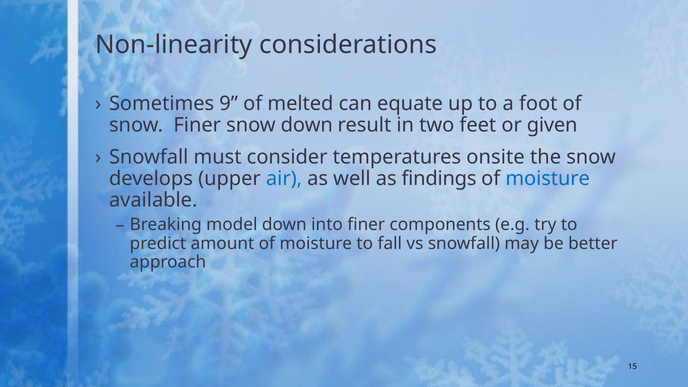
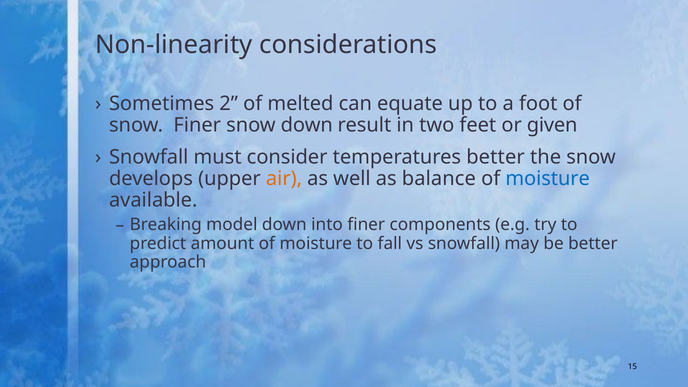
9: 9 -> 2 (229, 104)
temperatures onsite: onsite -> better (496, 157)
air colour: blue -> orange (284, 179)
findings: findings -> balance (439, 179)
